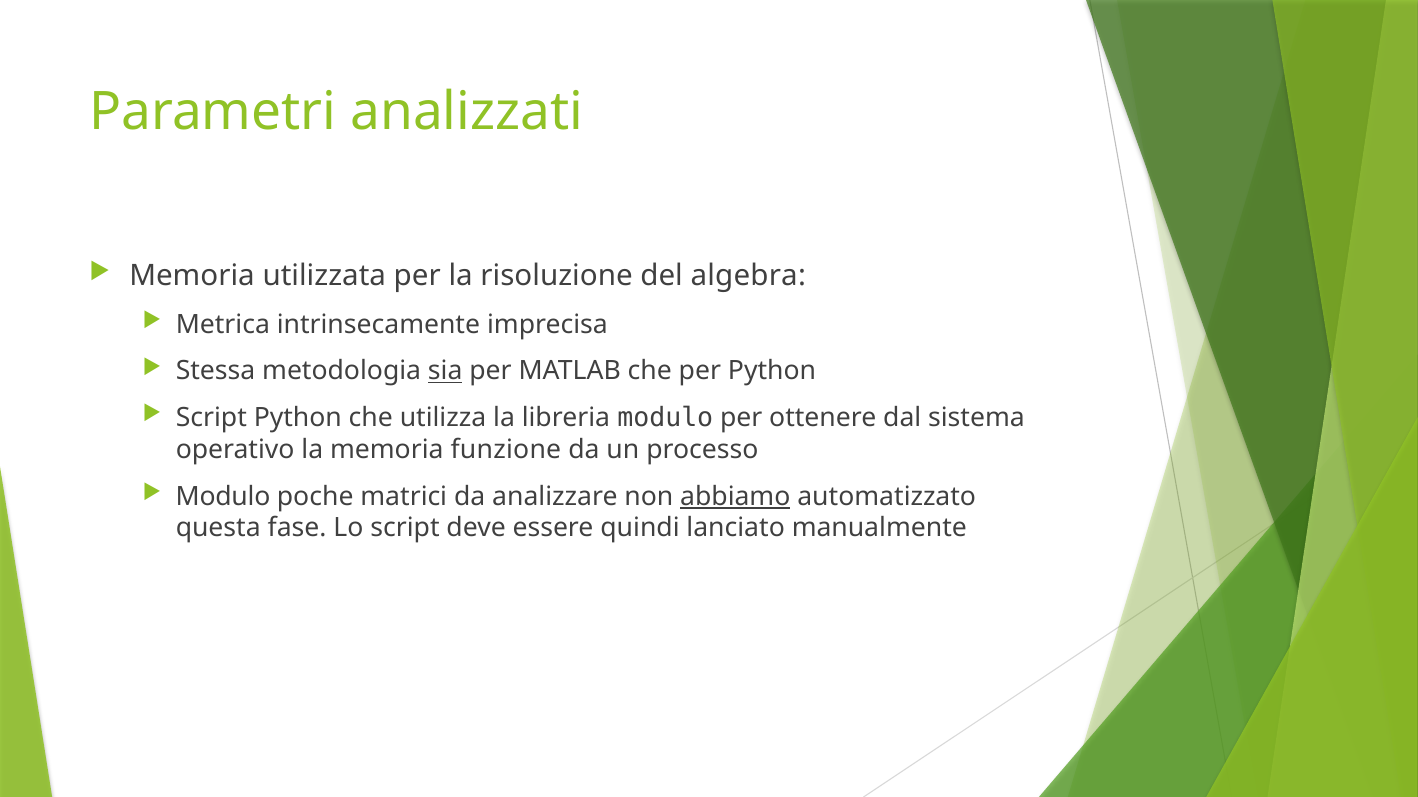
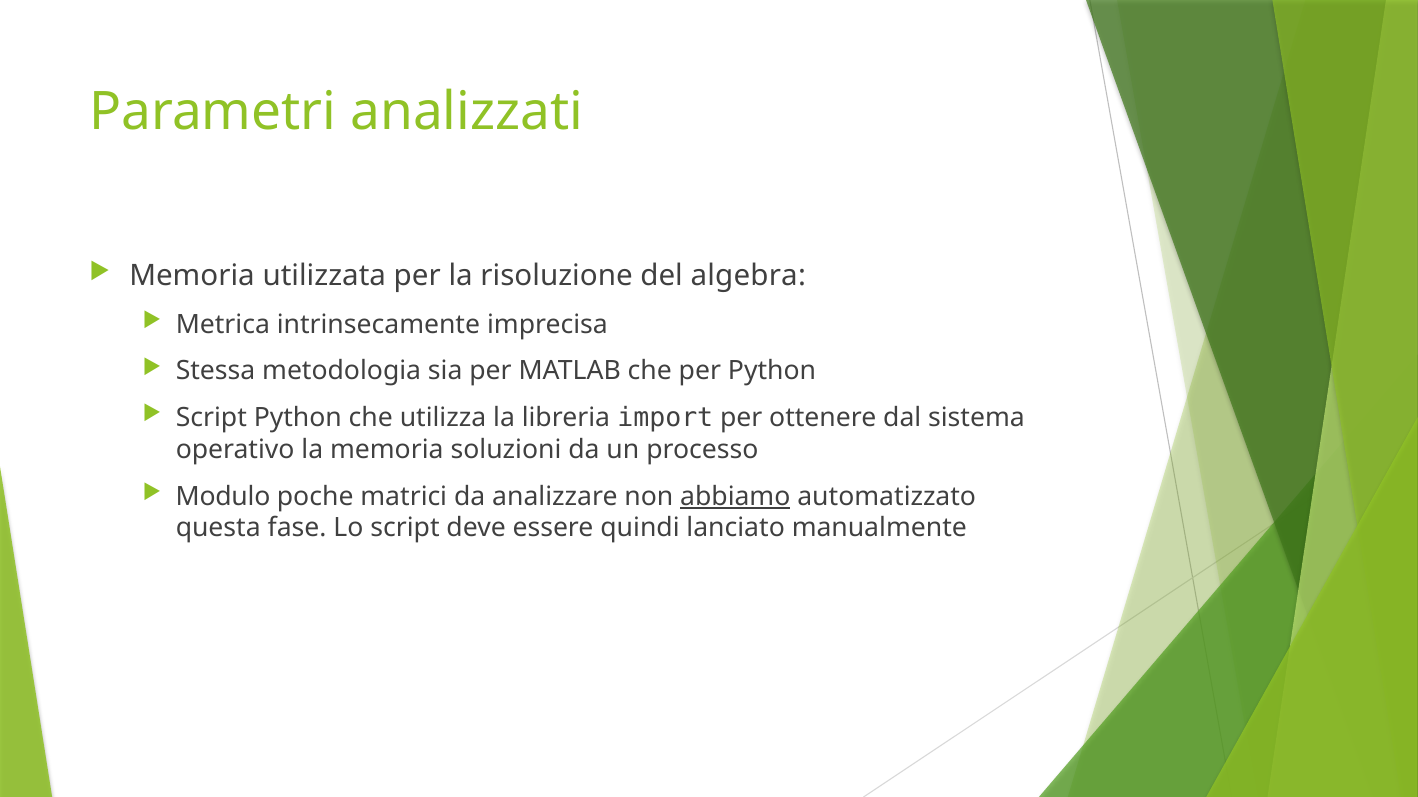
sia underline: present -> none (445, 371)
libreria modulo: modulo -> import (665, 418)
funzione: funzione -> soluzioni (506, 450)
